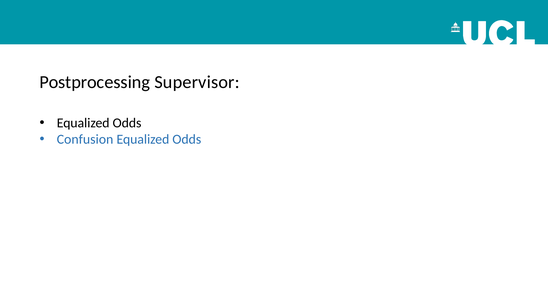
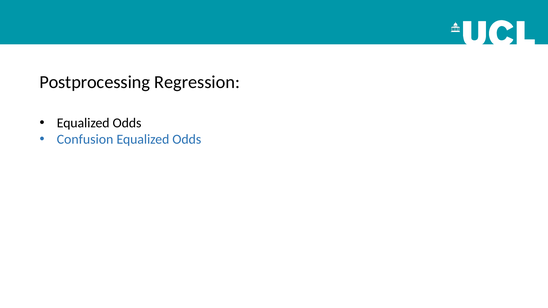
Supervisor: Supervisor -> Regression (197, 82)
